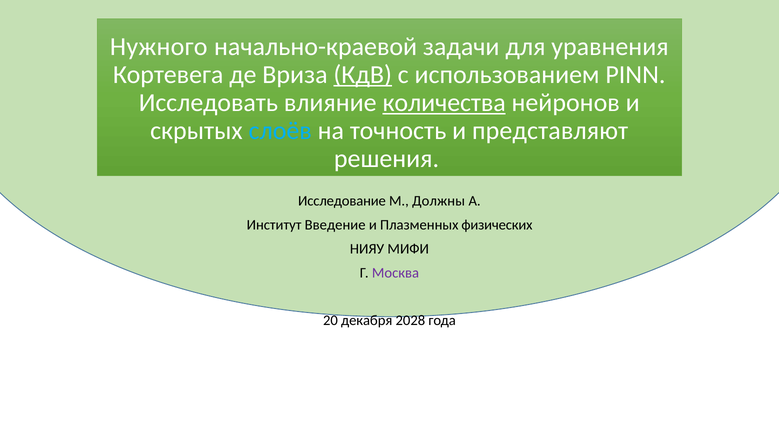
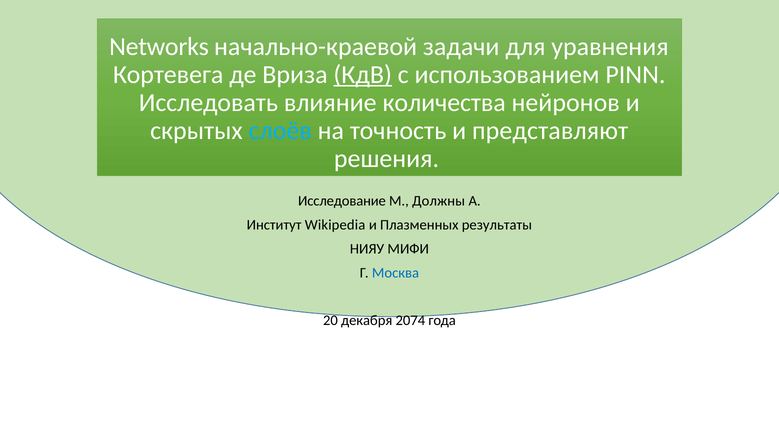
Нужного: Нужного -> Networks (159, 46)
количества underline: present -> none (444, 103)
Введение: Введение -> Wikipedia (335, 225)
физических: физических -> результаты (497, 225)
Москва colour: purple -> blue (396, 273)
2028: 2028 -> 2074 (410, 321)
